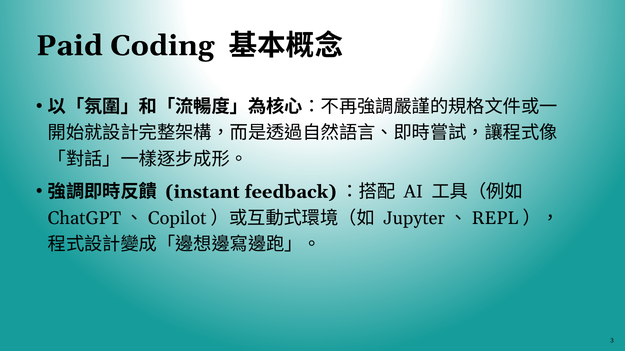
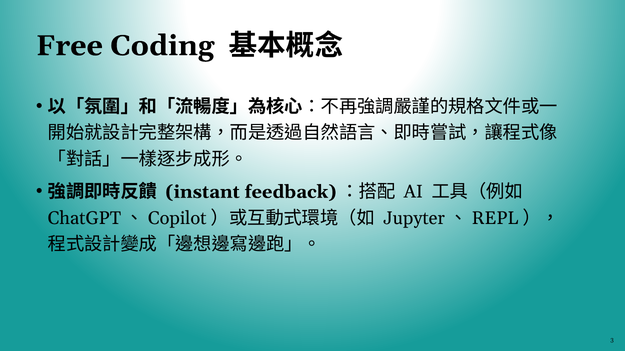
Paid: Paid -> Free (70, 46)
